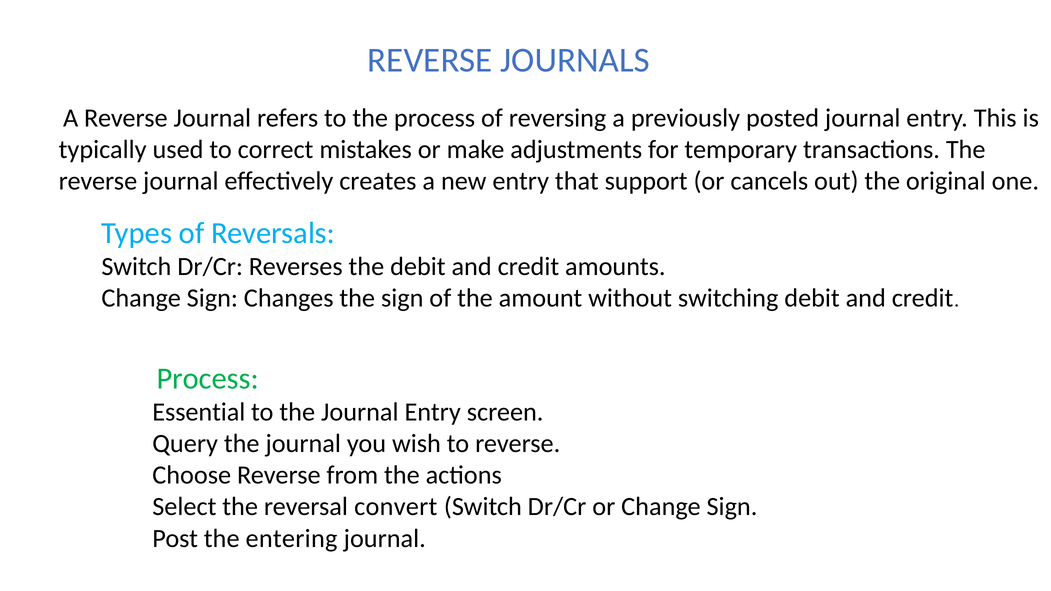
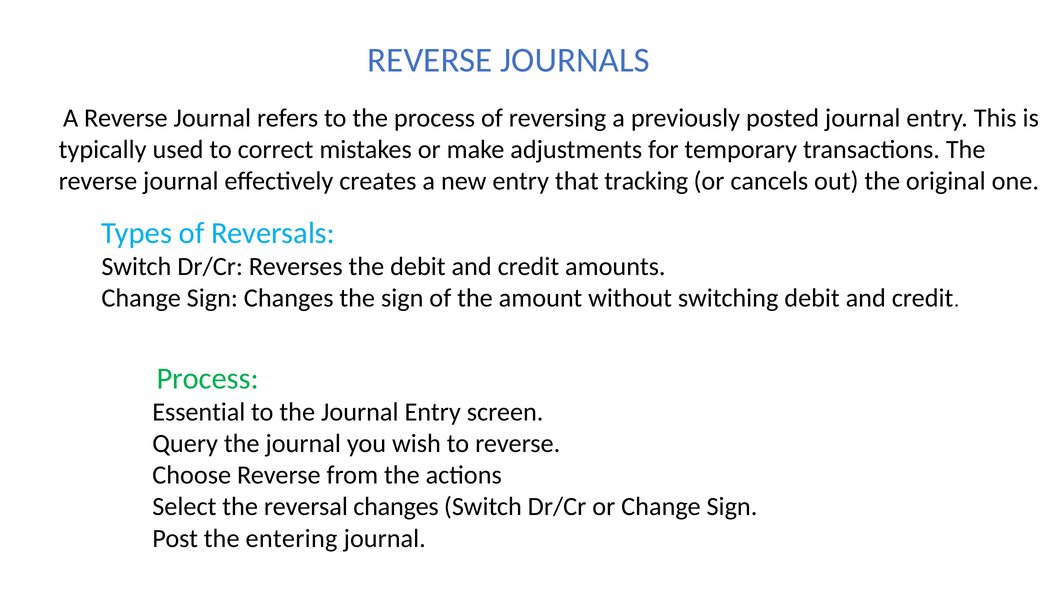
support: support -> tracking (646, 181)
reversal convert: convert -> changes (396, 507)
